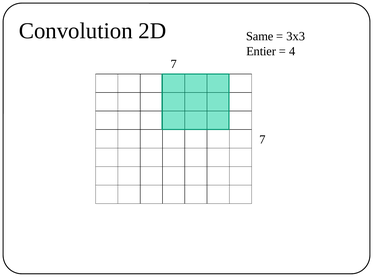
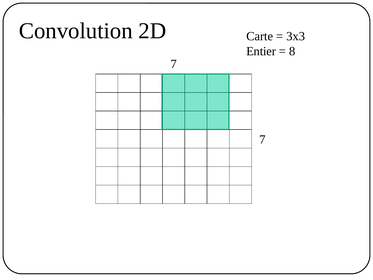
Same: Same -> Carte (260, 36)
4: 4 -> 8 (292, 51)
